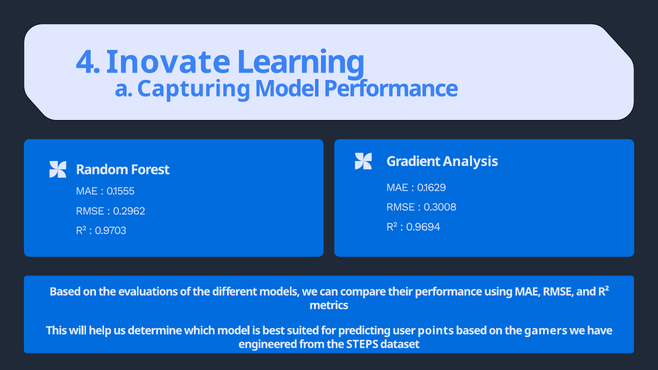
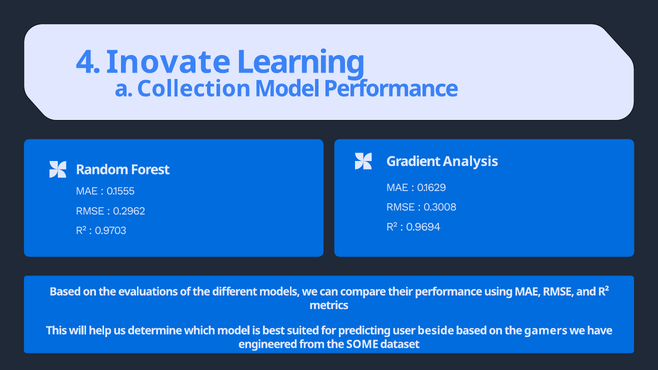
Capturing: Capturing -> Collection (194, 89)
points: points -> beside (436, 331)
STEPS: STEPS -> SOME (362, 344)
